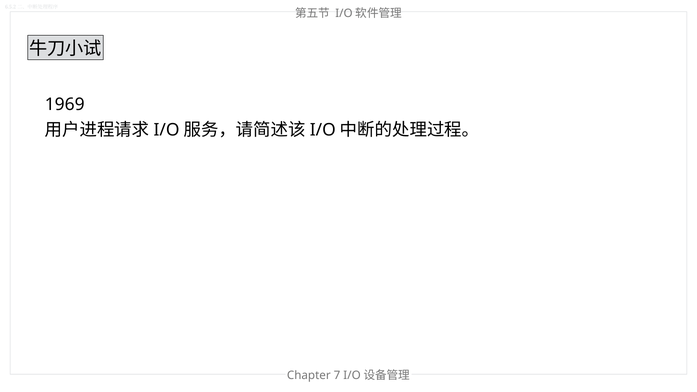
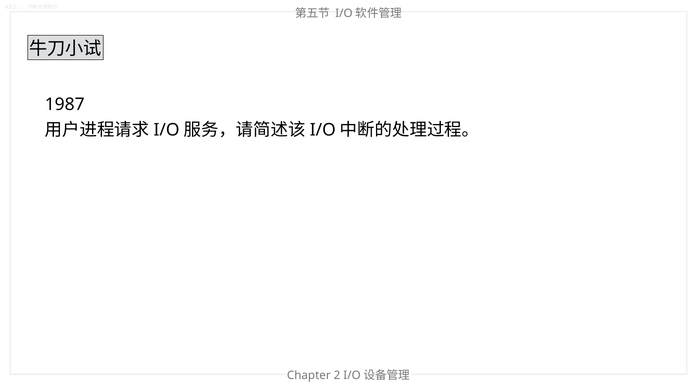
1969: 1969 -> 1987 (65, 105)
7: 7 -> 2 (337, 375)
